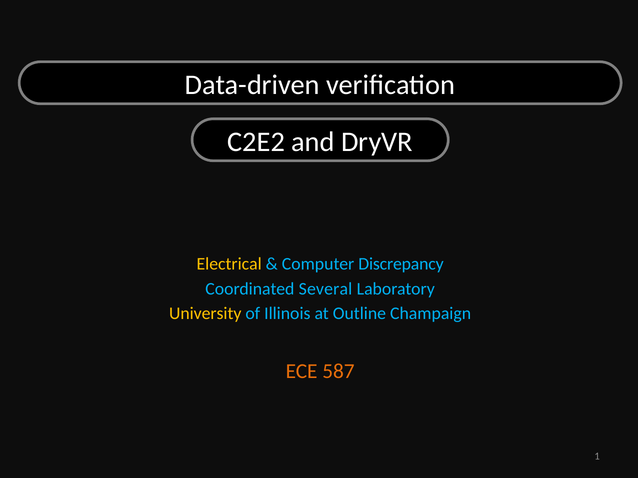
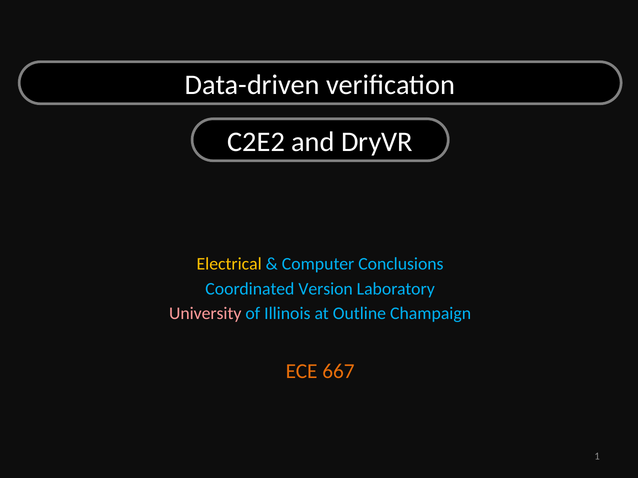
Discrepancy: Discrepancy -> Conclusions (401, 264)
Several: Several -> Version (326, 289)
University colour: yellow -> pink (205, 314)
587: 587 -> 667 (338, 371)
